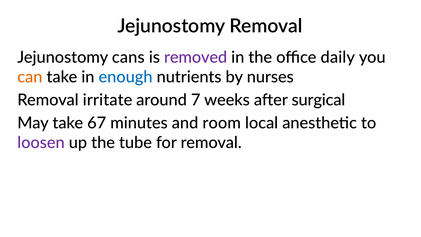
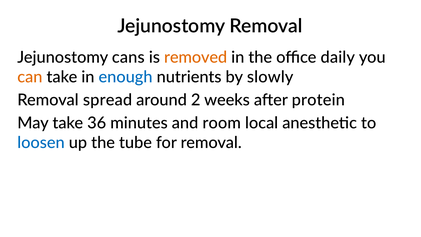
removed colour: purple -> orange (196, 57)
nurses: nurses -> slowly (270, 77)
irritate: irritate -> spread (108, 100)
7: 7 -> 2 (196, 100)
surgical: surgical -> protein (318, 100)
67: 67 -> 36 (97, 123)
loosen colour: purple -> blue (41, 142)
